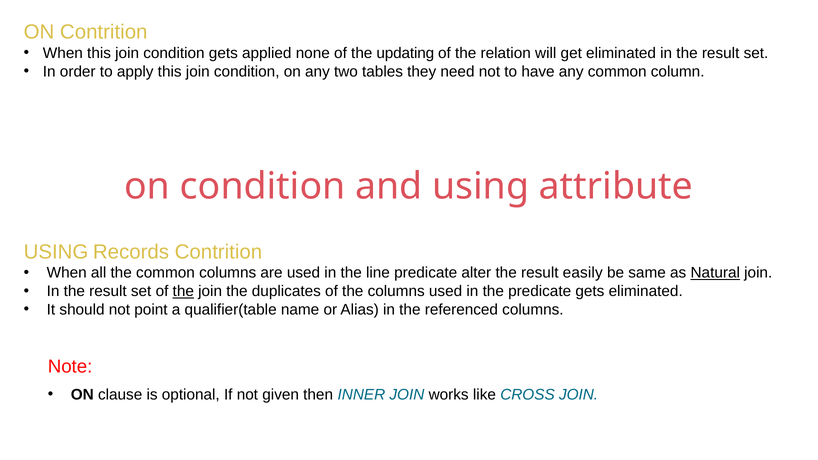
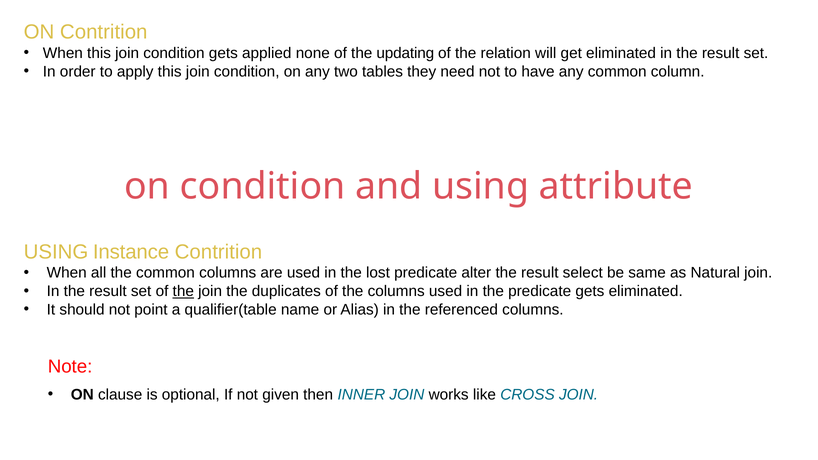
Records: Records -> Instance (131, 252)
line: line -> lost (378, 273)
easily: easily -> select (583, 273)
Natural underline: present -> none (715, 273)
